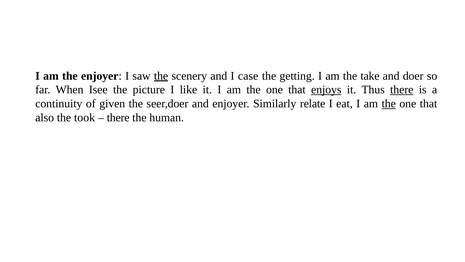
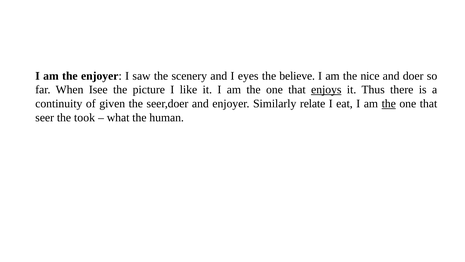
the underline: present -> none (161, 76)
case: case -> eyes (248, 76)
getting: getting -> believe (297, 76)
take: take -> nice (370, 76)
there underline: present -> none (402, 90)
also: also -> seer (45, 118)
there: there -> what (118, 118)
